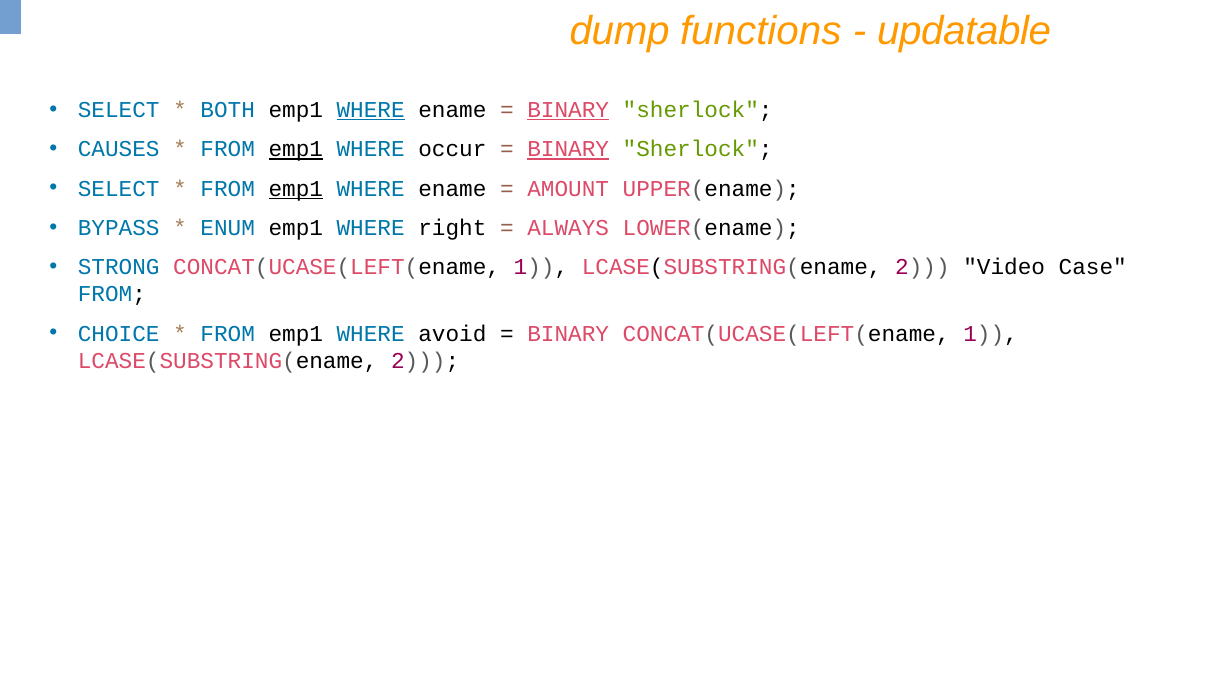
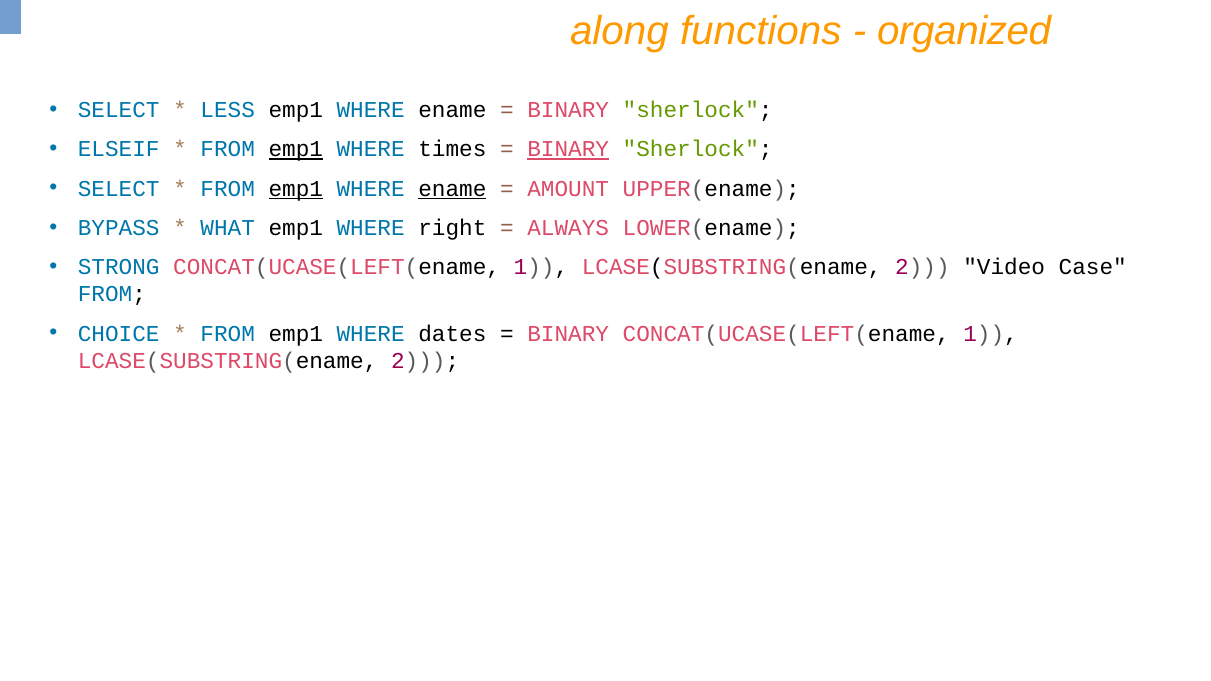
dump: dump -> along (619, 32)
updatable: updatable -> organized (964, 32)
BOTH: BOTH -> LESS (228, 110)
WHERE underline: present -> none (371, 110)
BINARY underline: present -> none (568, 110)
CAUSES: CAUSES -> ELSEIF (119, 149)
occur: occur -> times (452, 149)
ename underline: none -> present (452, 189)
ENUM: ENUM -> WHAT (228, 228)
avoid: avoid -> dates (452, 334)
